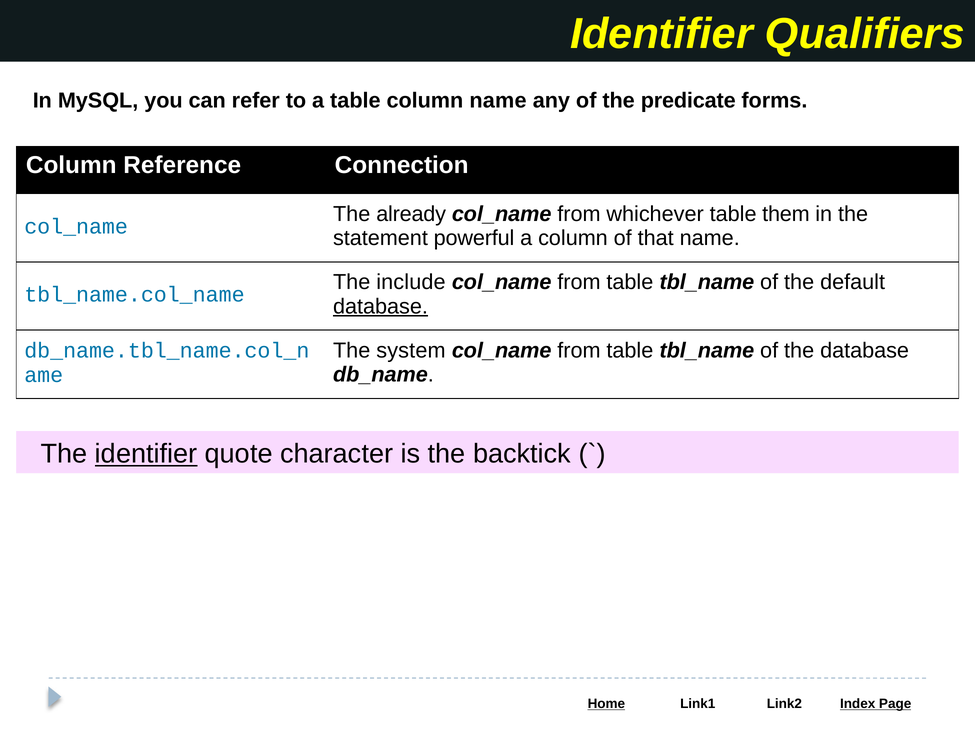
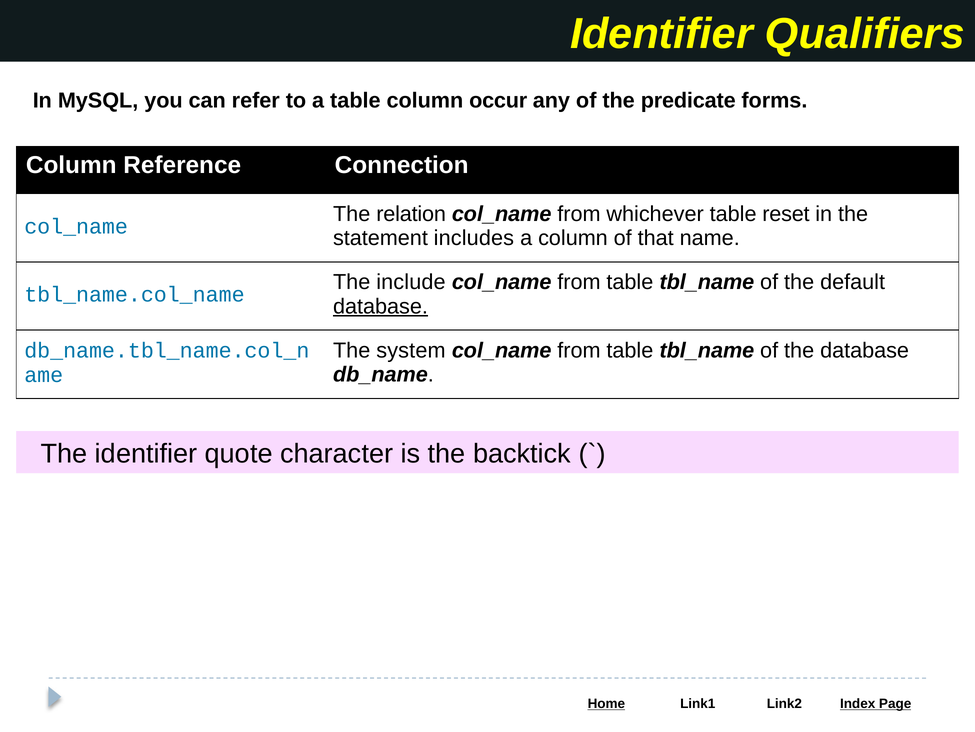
column name: name -> occur (498, 101)
already: already -> relation (411, 214)
them: them -> reset (786, 214)
powerful: powerful -> includes (474, 238)
identifier underline: present -> none (146, 454)
